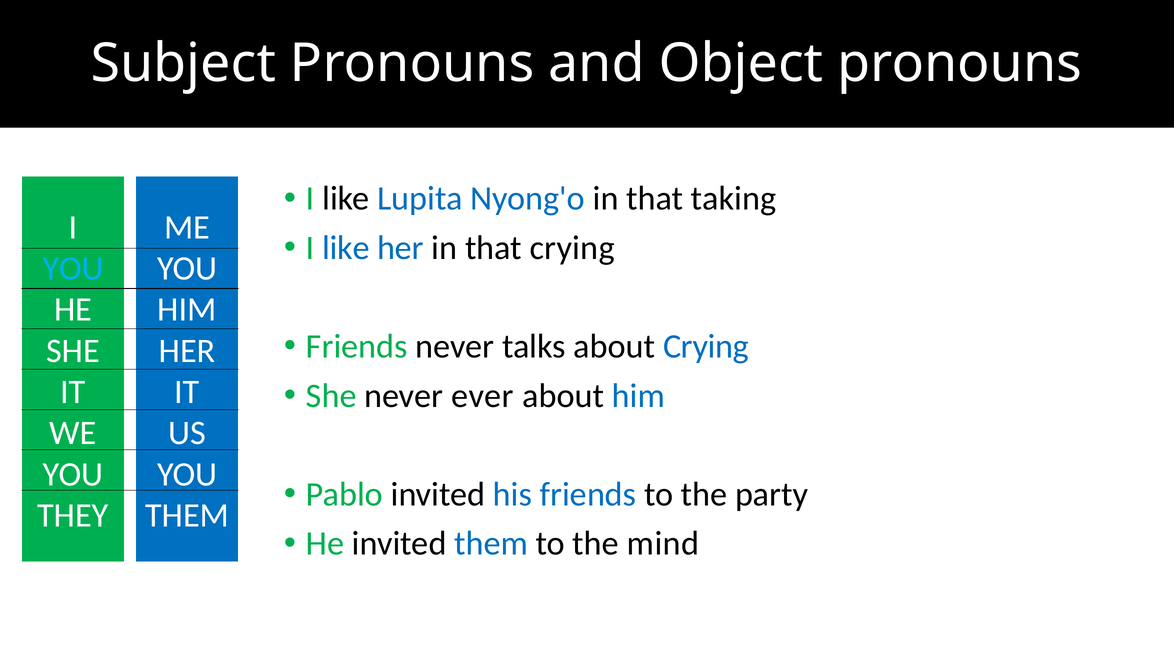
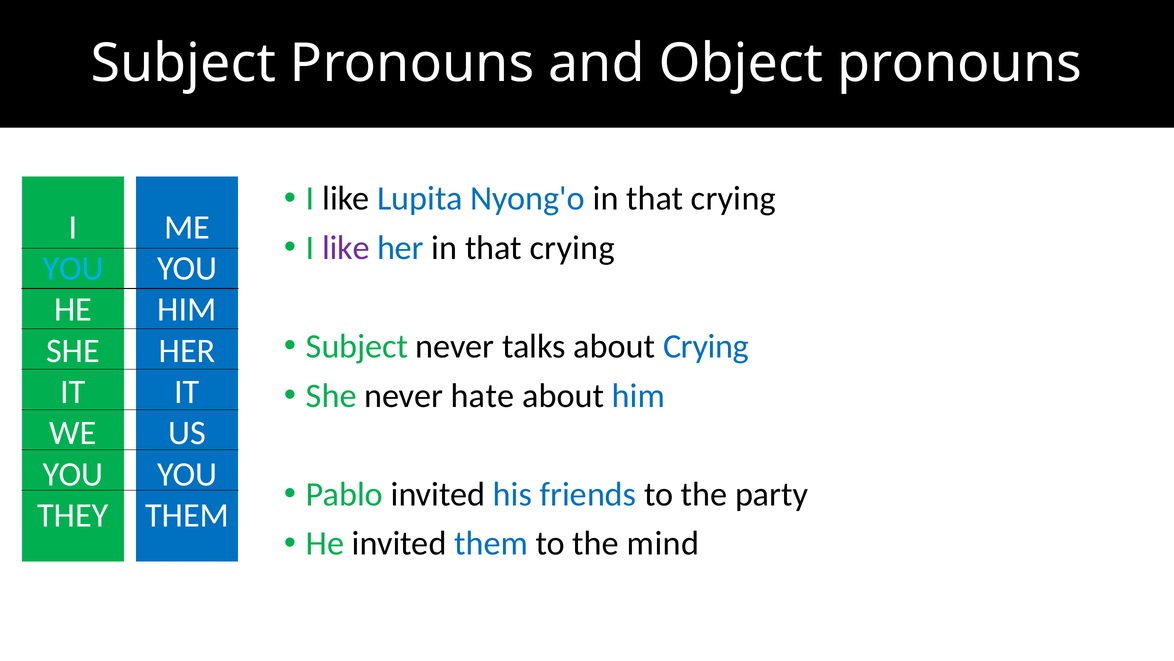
Nyong'o in that taking: taking -> crying (733, 198)
like colour: blue -> purple (346, 248)
Friends: Friends -> Subject (357, 346)
ever: ever -> hate (483, 395)
